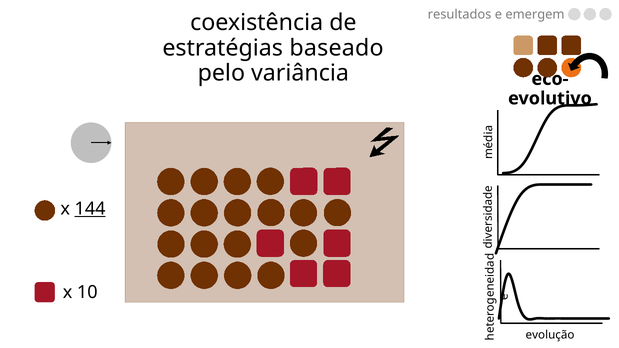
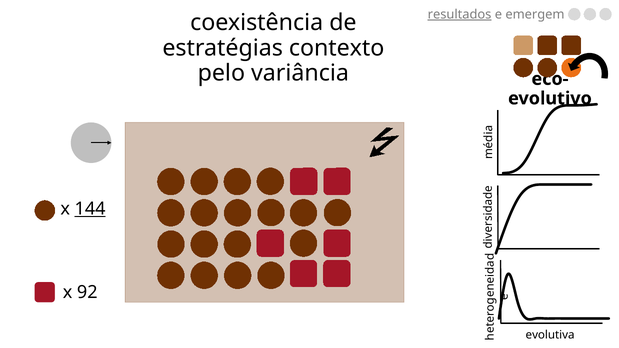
resultados underline: none -> present (460, 14)
baseado: baseado -> contexto (337, 48)
10: 10 -> 92 (87, 292)
evolução: evolução -> evolutiva (550, 335)
